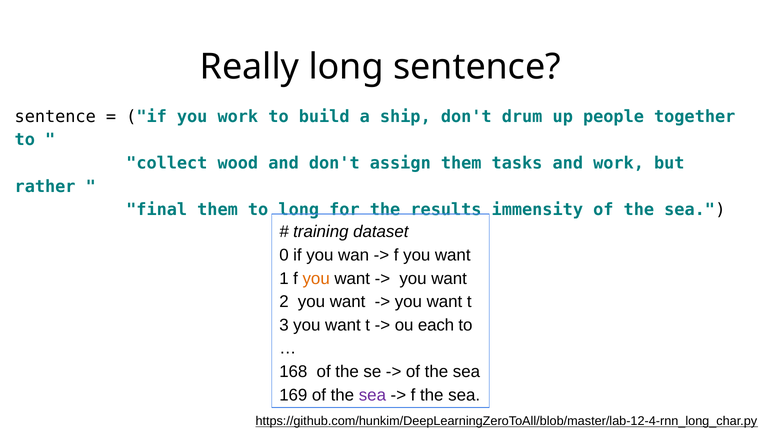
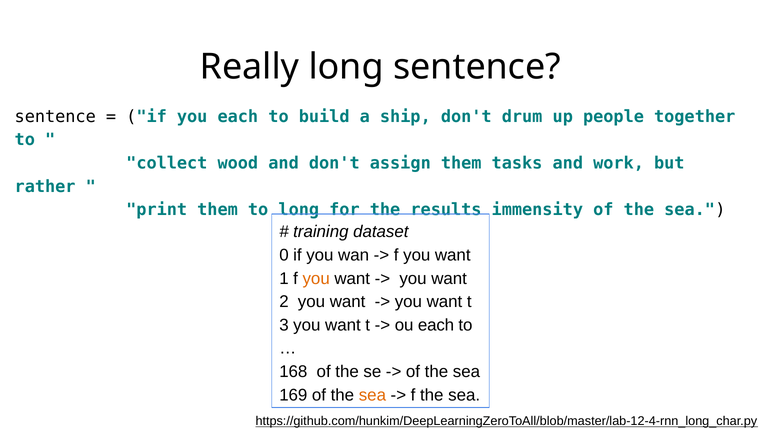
you work: work -> each (238, 117)
final: final -> print (157, 210)
sea colour: purple -> orange (372, 395)
